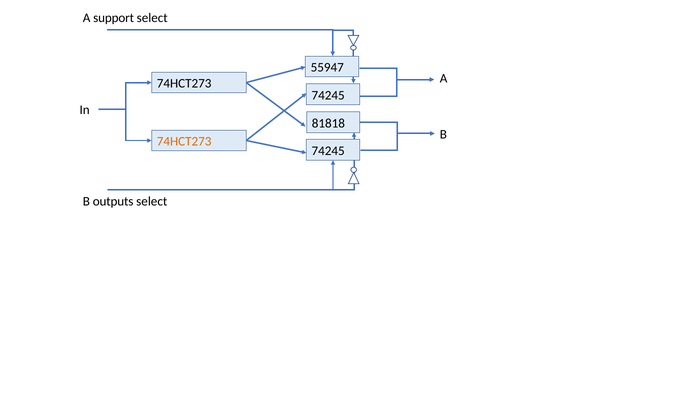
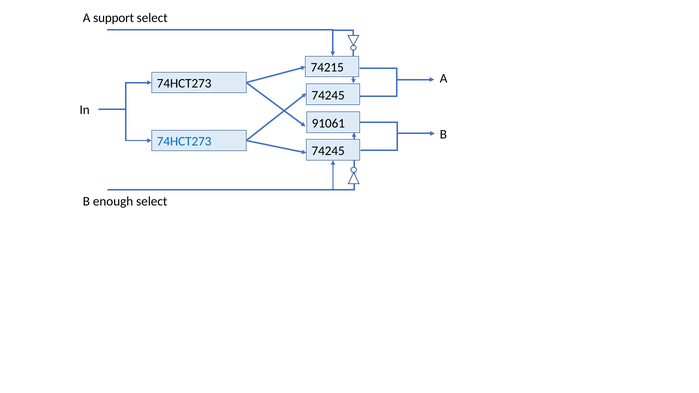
55947: 55947 -> 74215 (327, 67)
81818: 81818 -> 91061 (328, 123)
74HCT273 colour: orange -> blue (184, 141)
outputs: outputs -> enough (113, 201)
